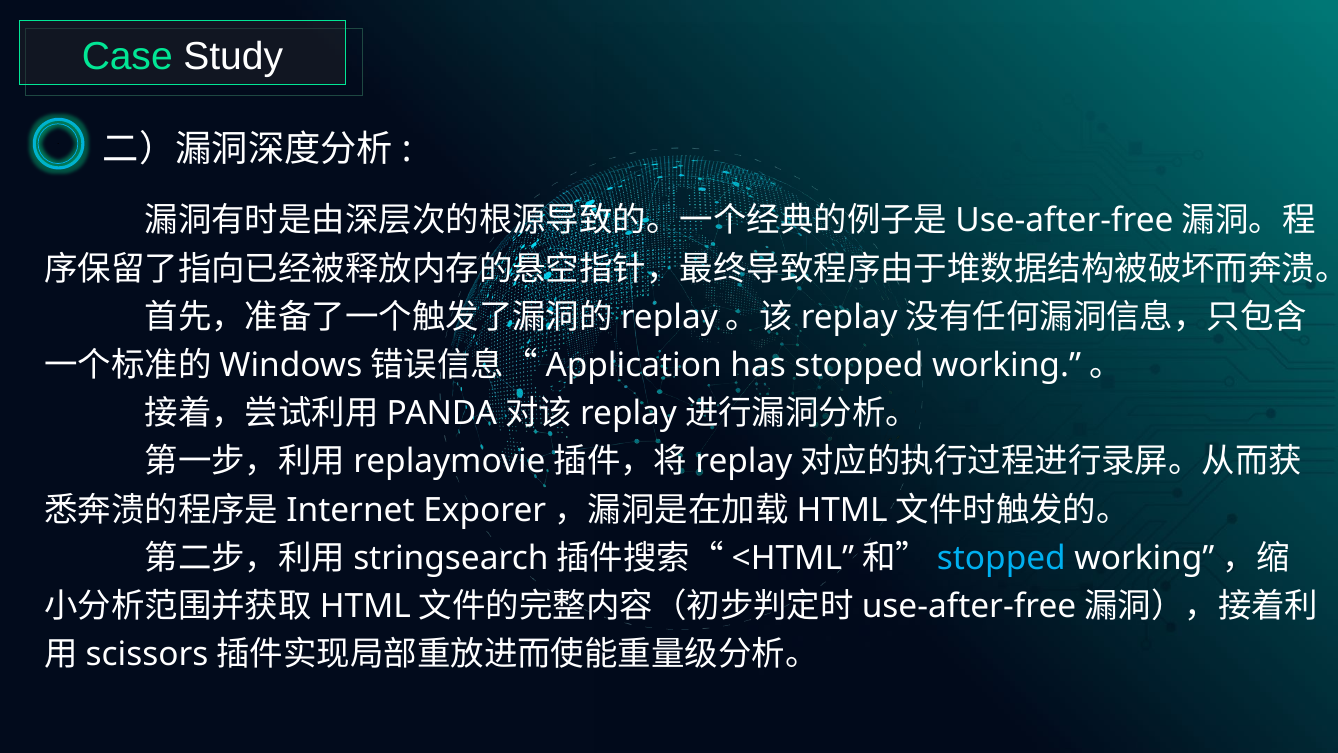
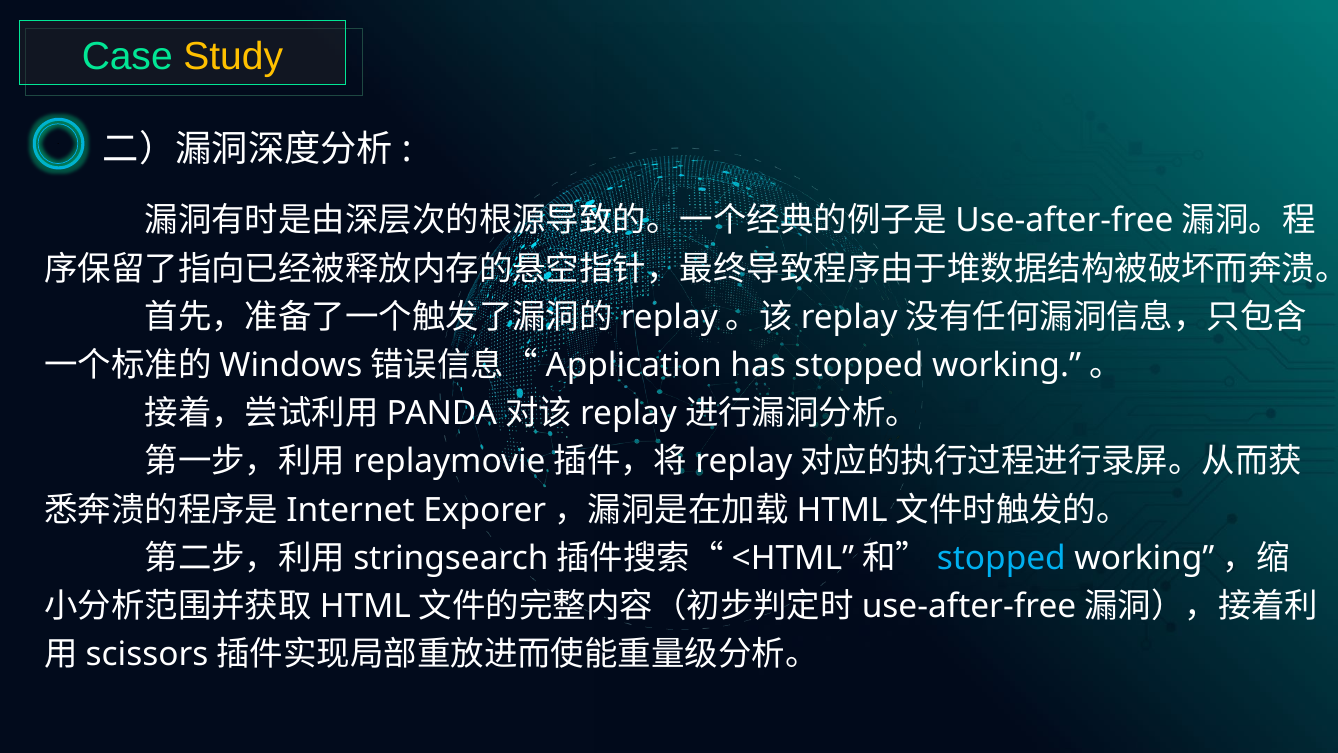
Study colour: white -> yellow (233, 57)
